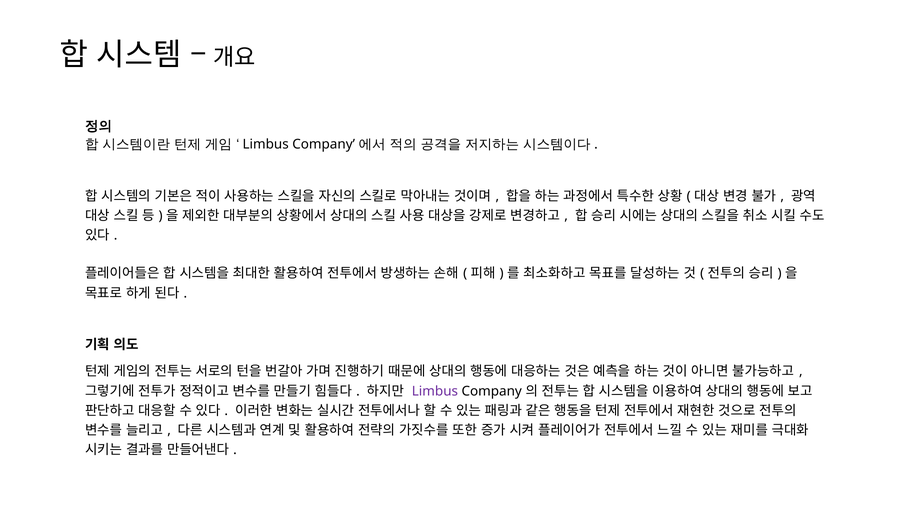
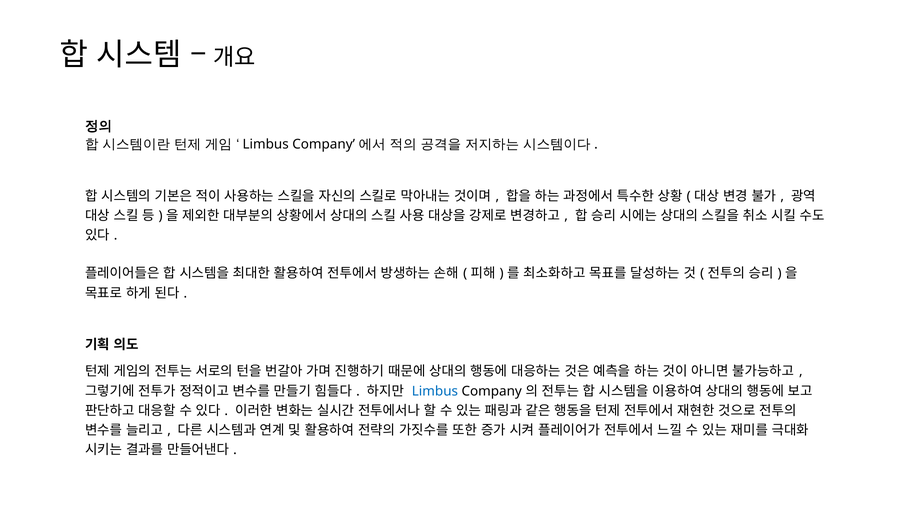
Limbus colour: purple -> blue (435, 391)
